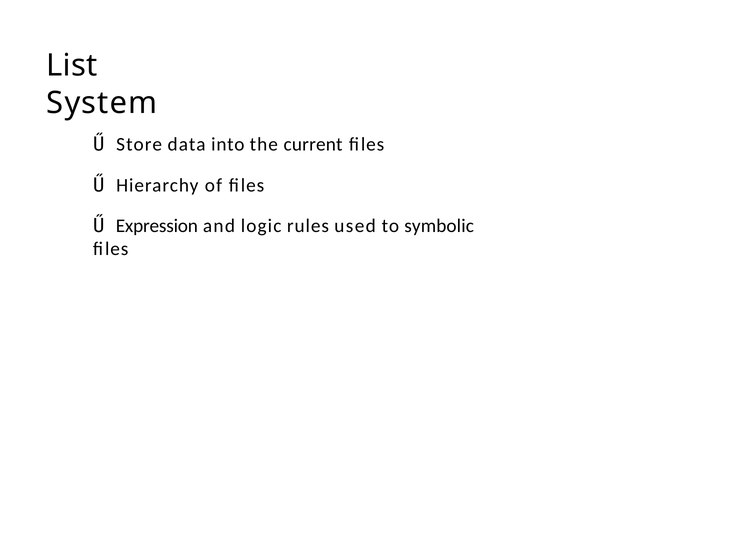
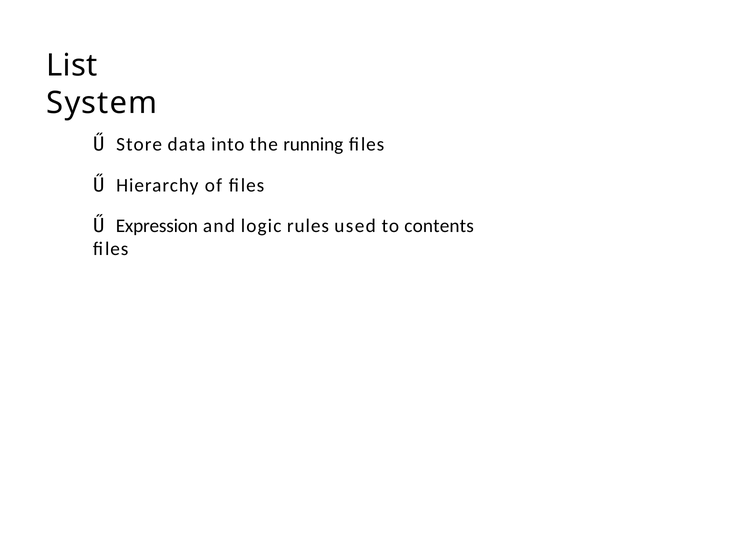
current: current -> running (313, 145)
symbolic: symbolic -> contents (439, 226)
